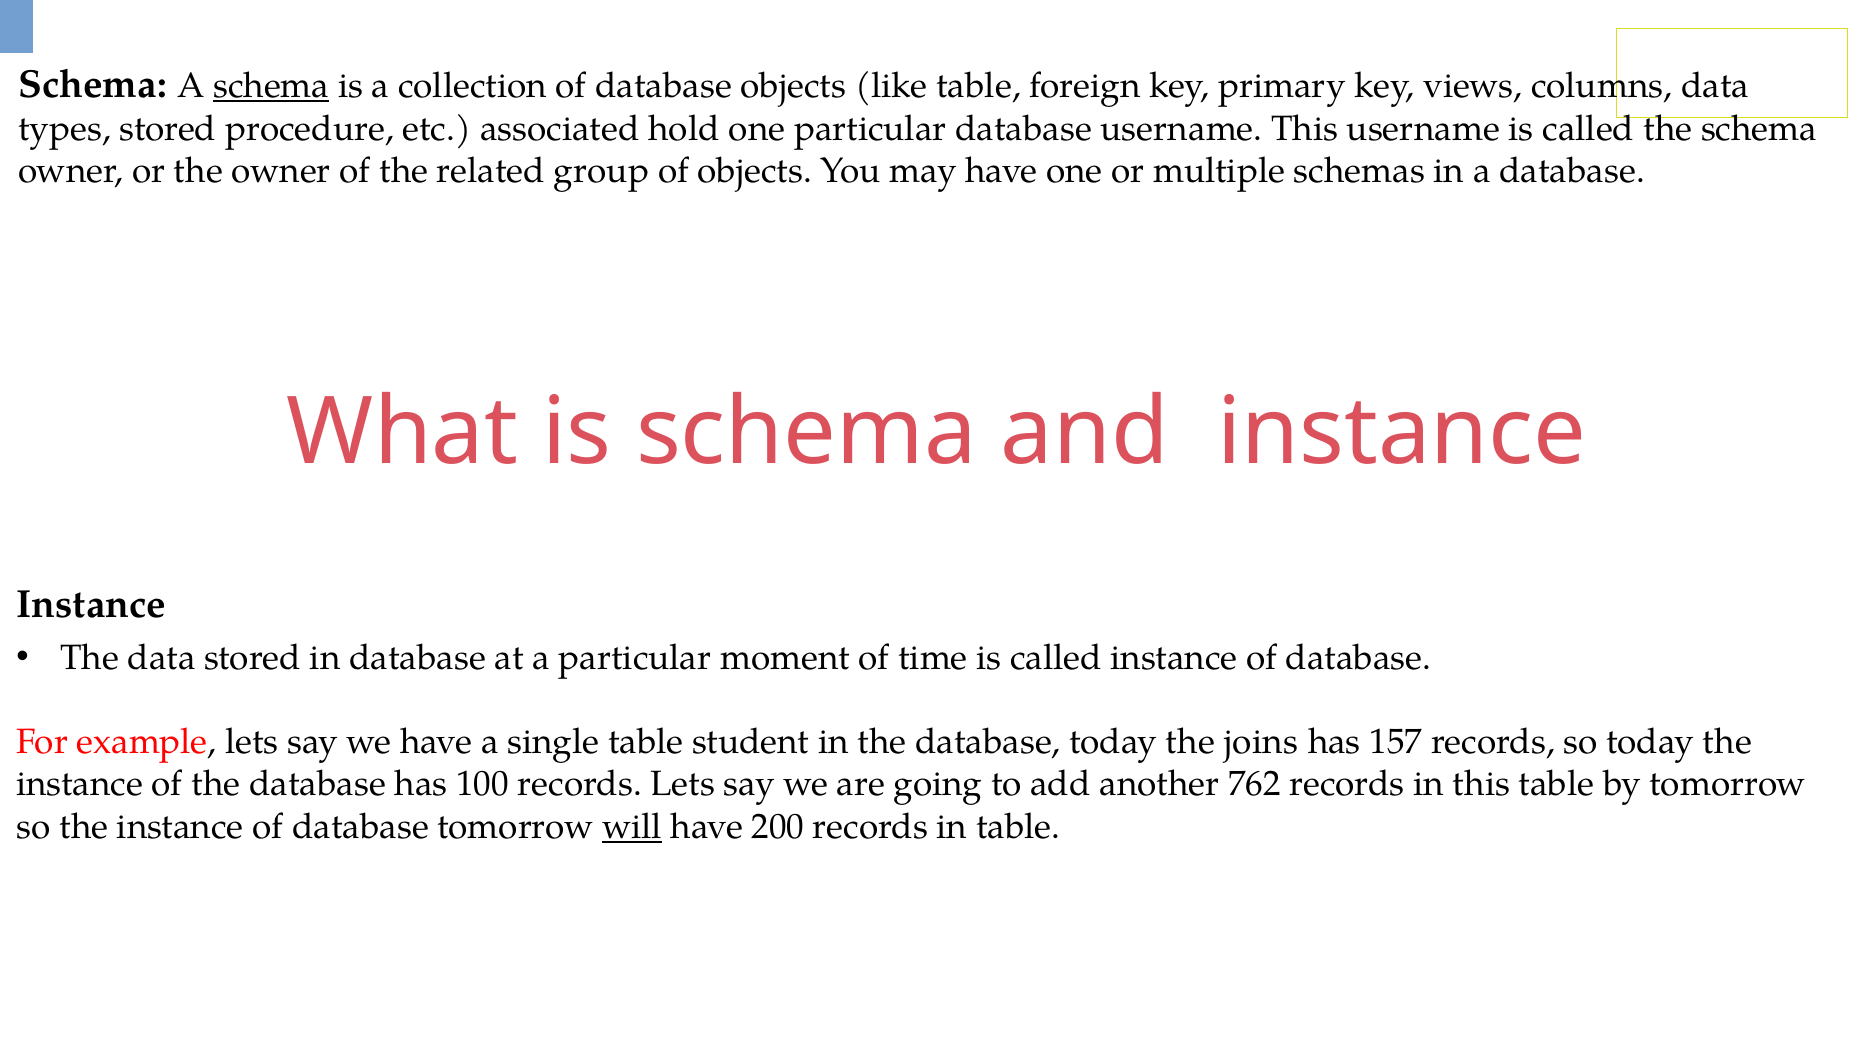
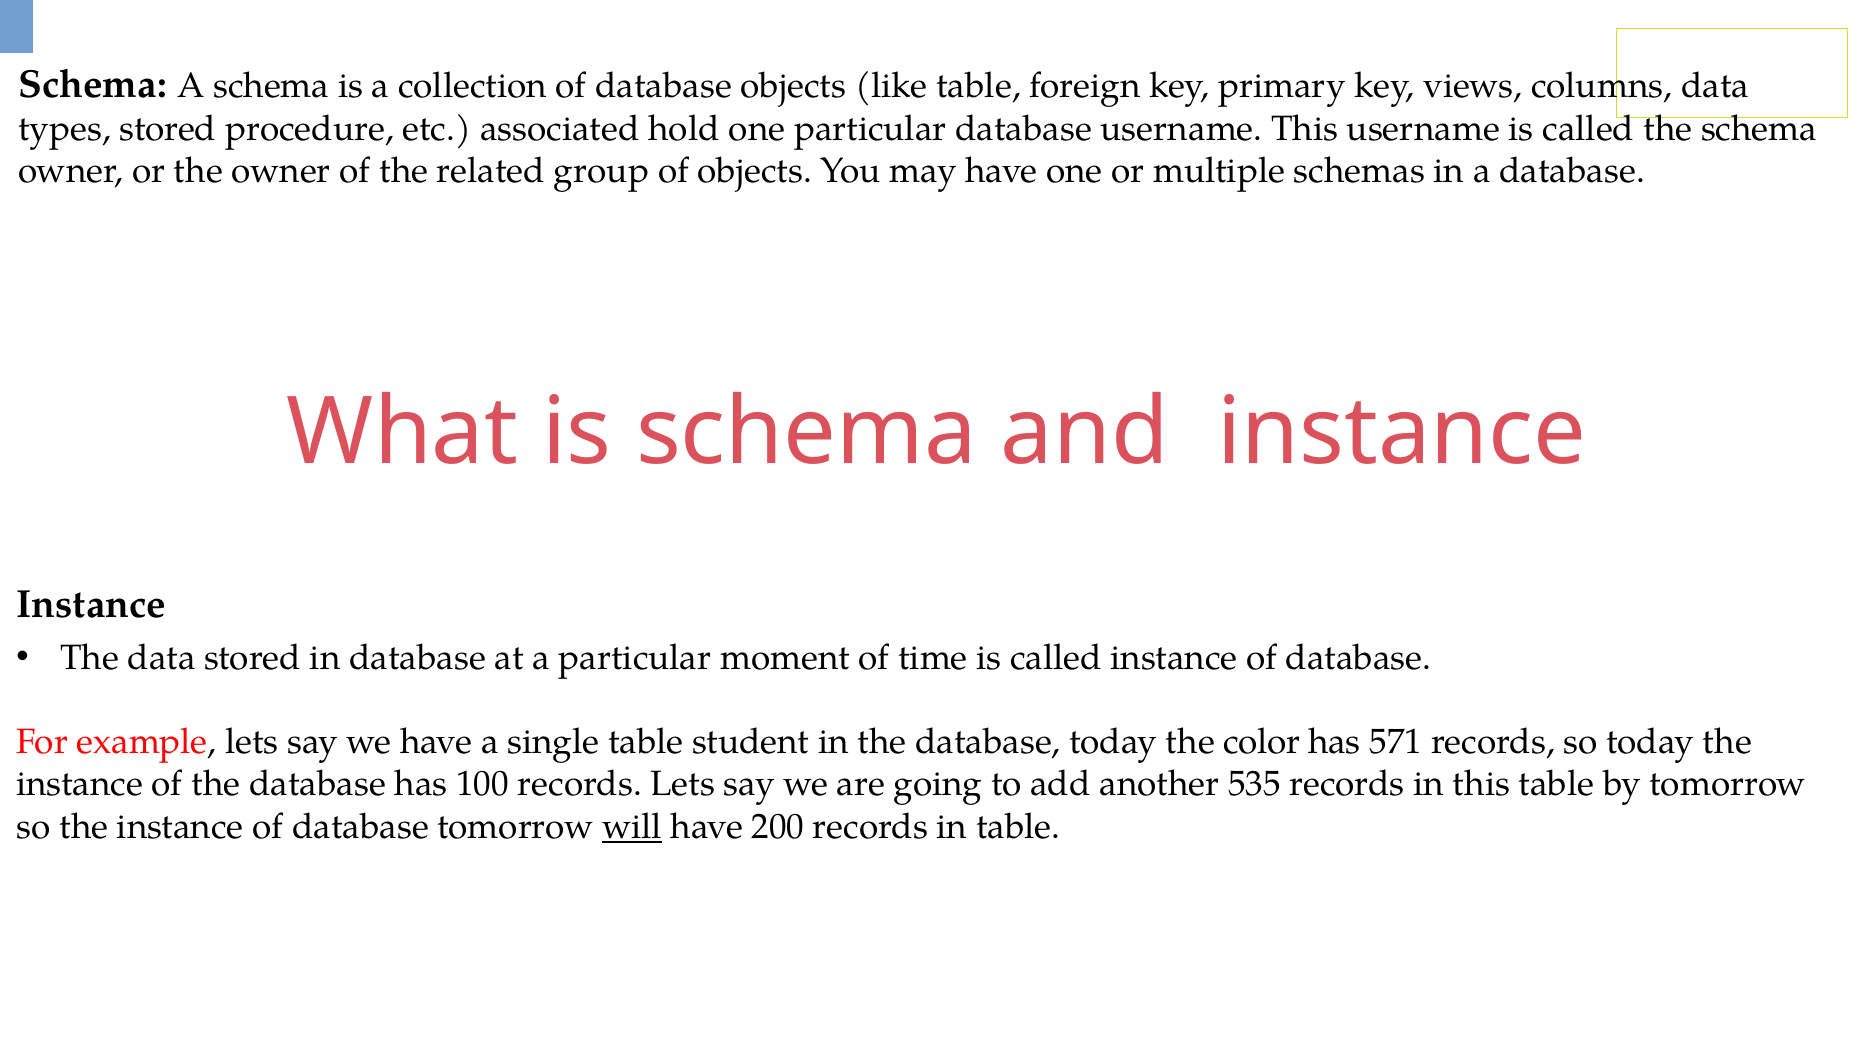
schema underline: present -> none (271, 86)
joins: joins -> color (1262, 742)
157: 157 -> 571 (1396, 742)
762: 762 -> 535 (1254, 784)
